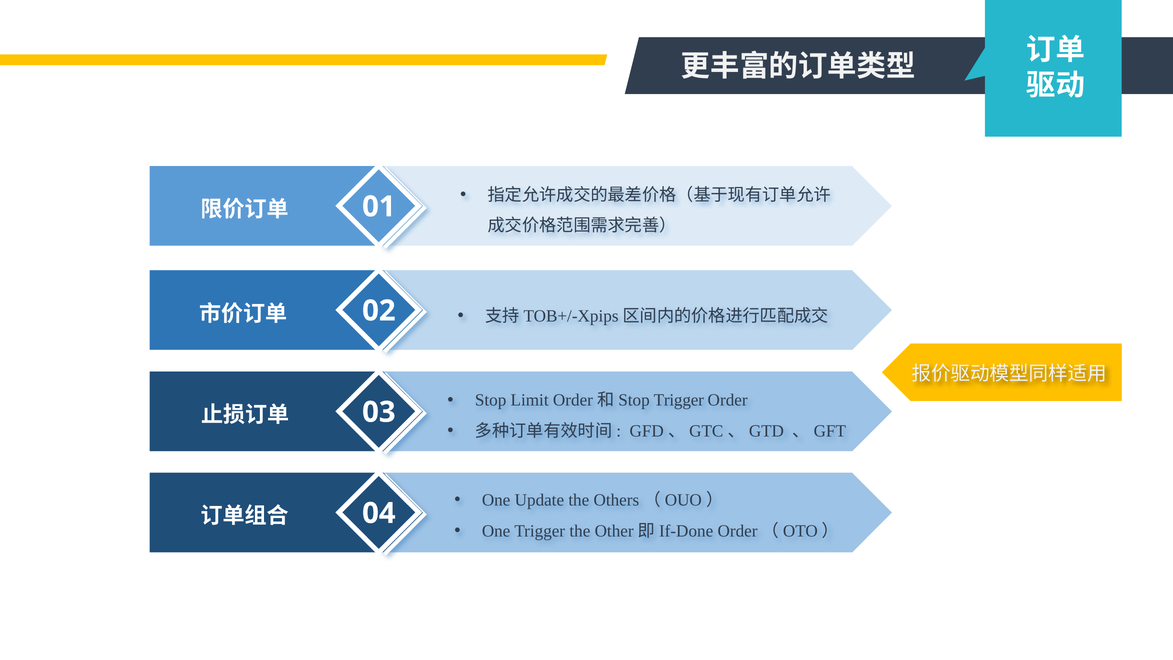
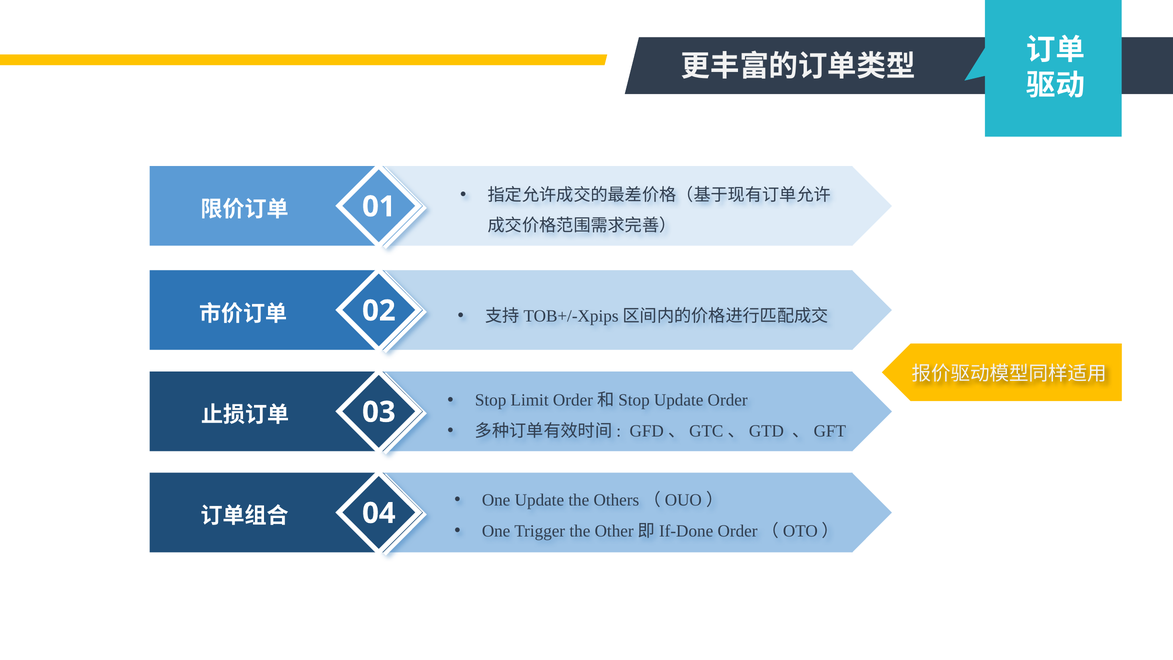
Trigger: Trigger -> Update (679, 400)
